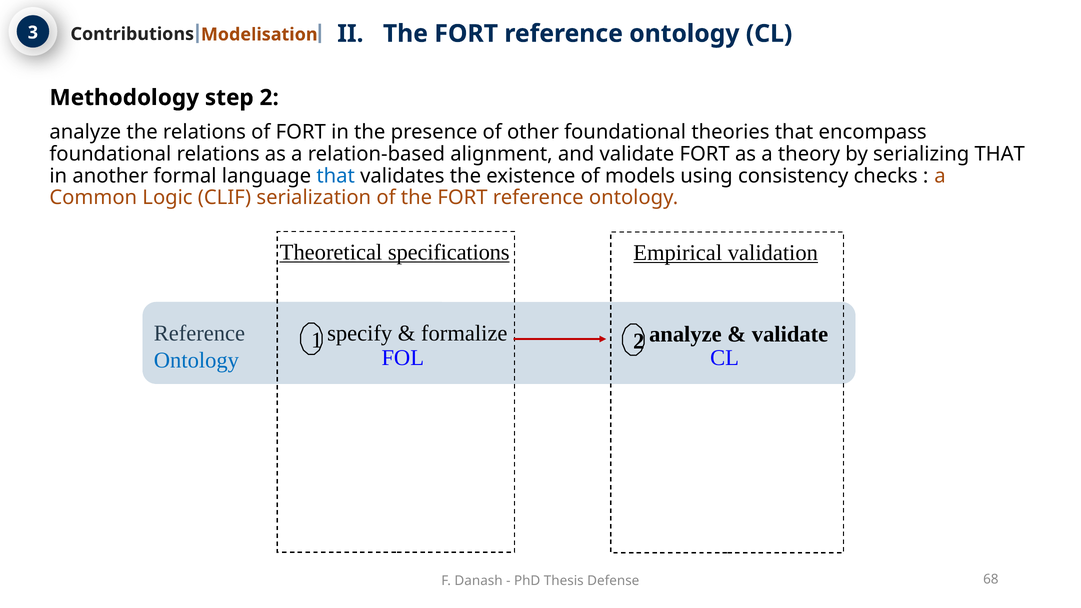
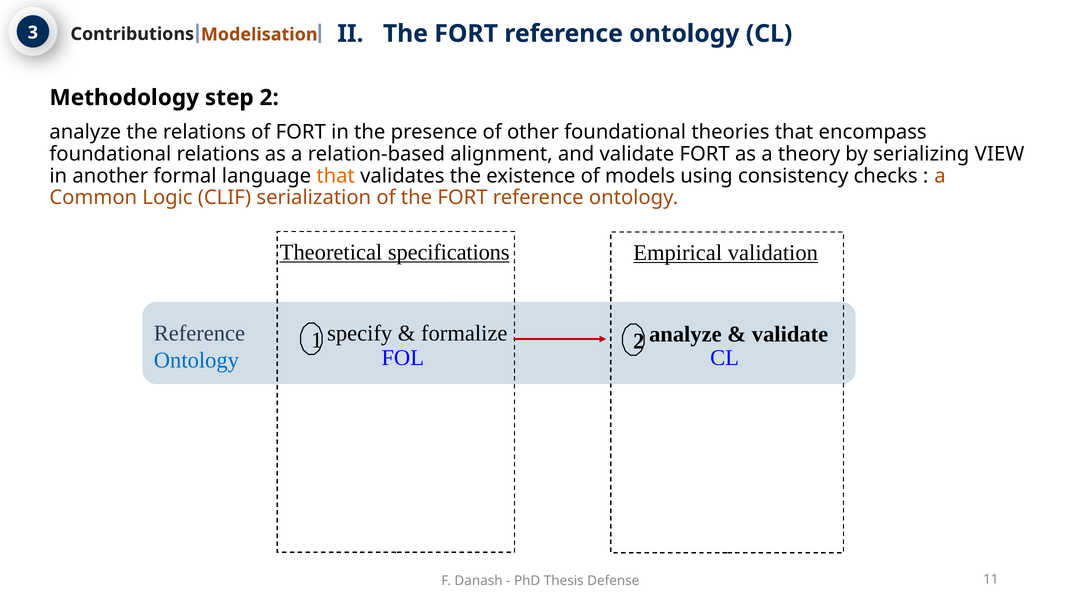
serializing THAT: THAT -> VIEW (1000, 154)
that colour: blue -> orange (336, 176)
68: 68 -> 11 (991, 580)
